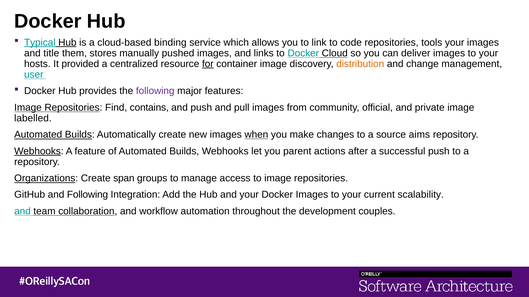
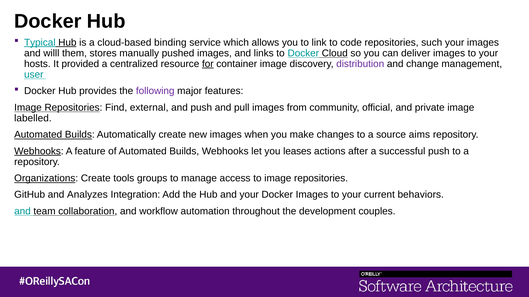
tools: tools -> such (432, 42)
title: title -> willl (51, 53)
distribution colour: orange -> purple (360, 64)
contains: contains -> external (149, 108)
when underline: present -> none (256, 135)
parent: parent -> leases (297, 151)
span: span -> tools (124, 179)
and Following: Following -> Analyzes (87, 195)
scalability: scalability -> behaviors (421, 195)
